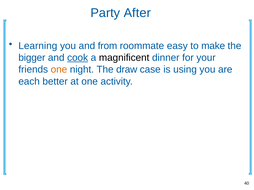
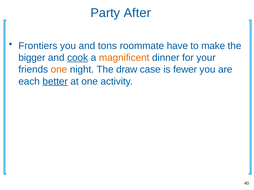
Learning: Learning -> Frontiers (38, 46)
from: from -> tons (107, 46)
easy: easy -> have (177, 46)
magnificent colour: black -> orange (124, 58)
using: using -> fewer (185, 70)
better underline: none -> present (55, 82)
